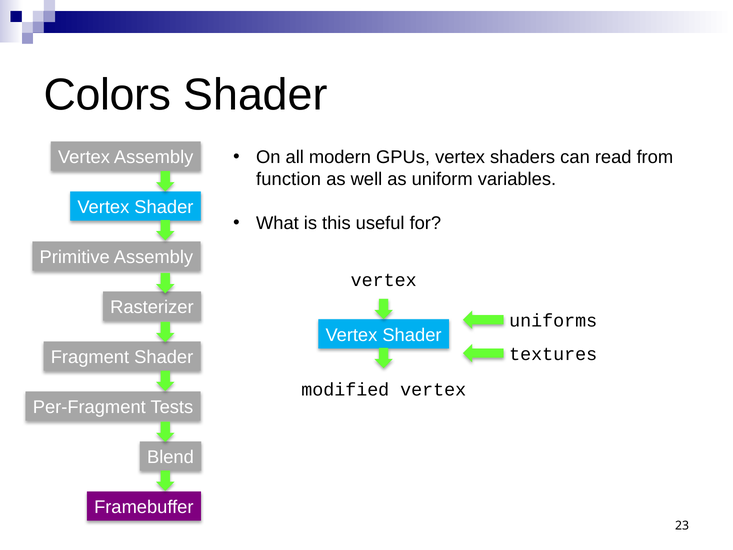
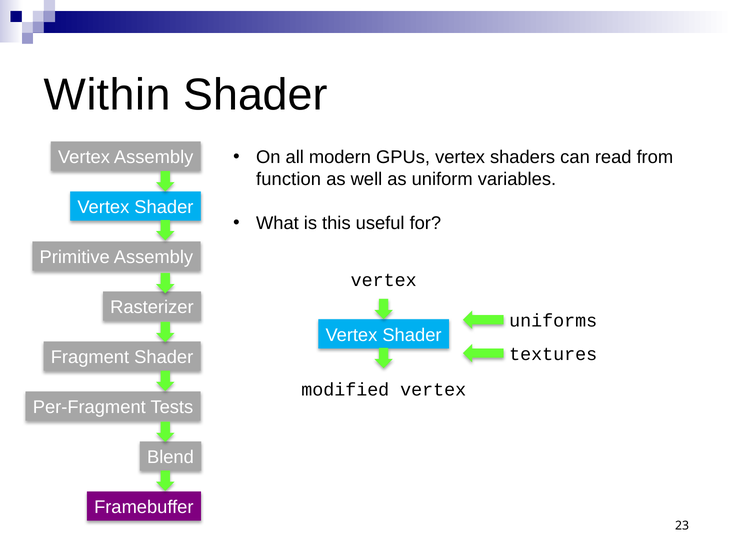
Colors: Colors -> Within (107, 95)
